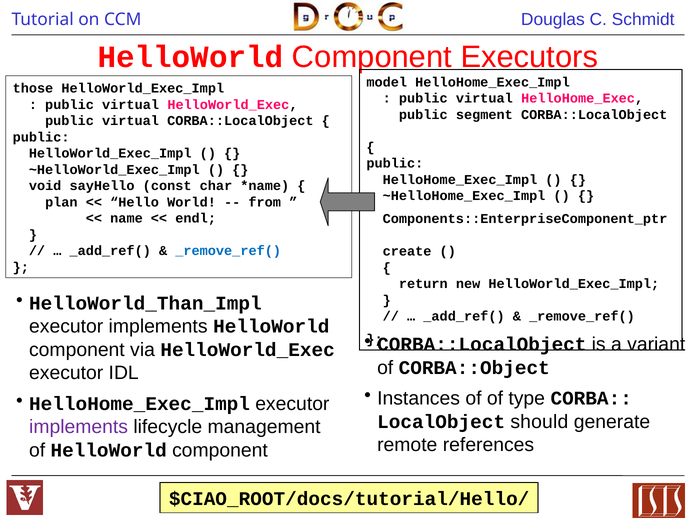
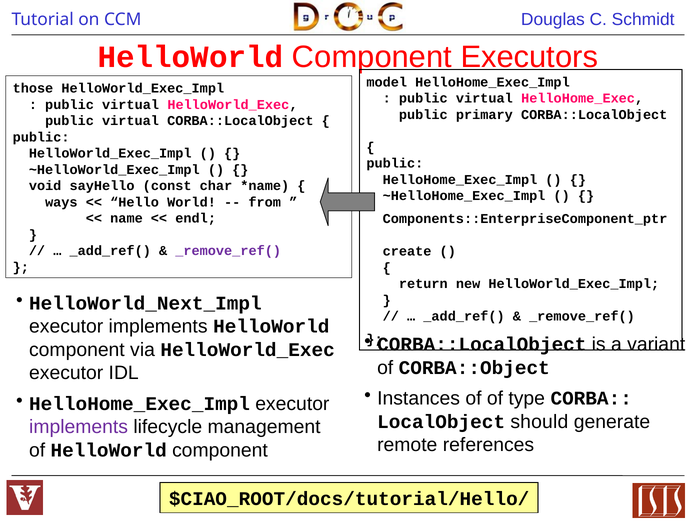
segment: segment -> primary (484, 115)
plan: plan -> ways (61, 202)
_remove_ref( colour: blue -> purple (228, 251)
HelloWorld_Than_Impl: HelloWorld_Than_Impl -> HelloWorld_Next_Impl (145, 303)
